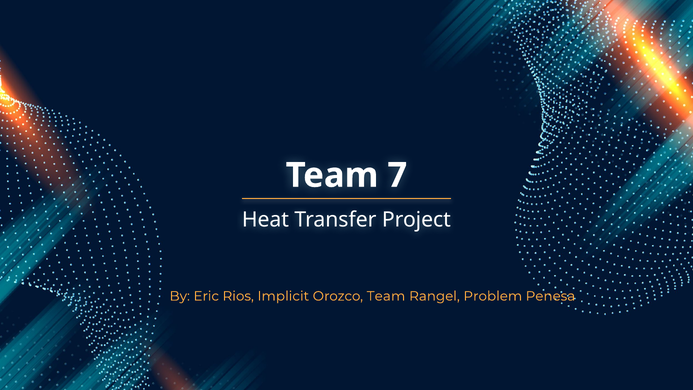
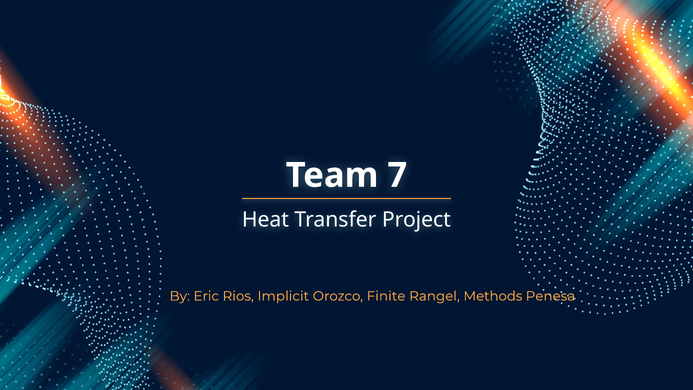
Orozco Team: Team -> Finite (386, 296)
Problem: Problem -> Methods (493, 296)
